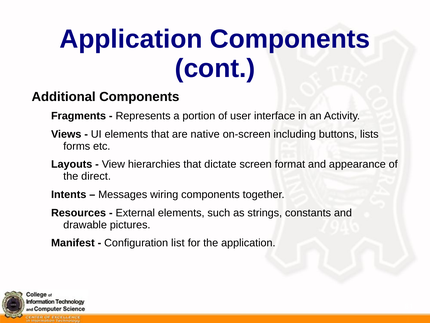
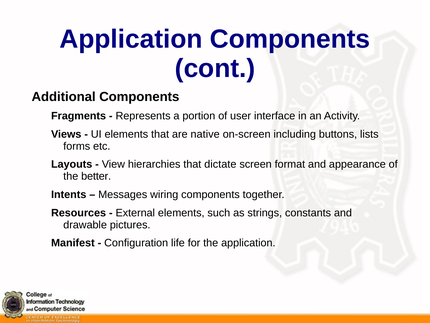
direct: direct -> better (96, 176)
list: list -> life (178, 243)
